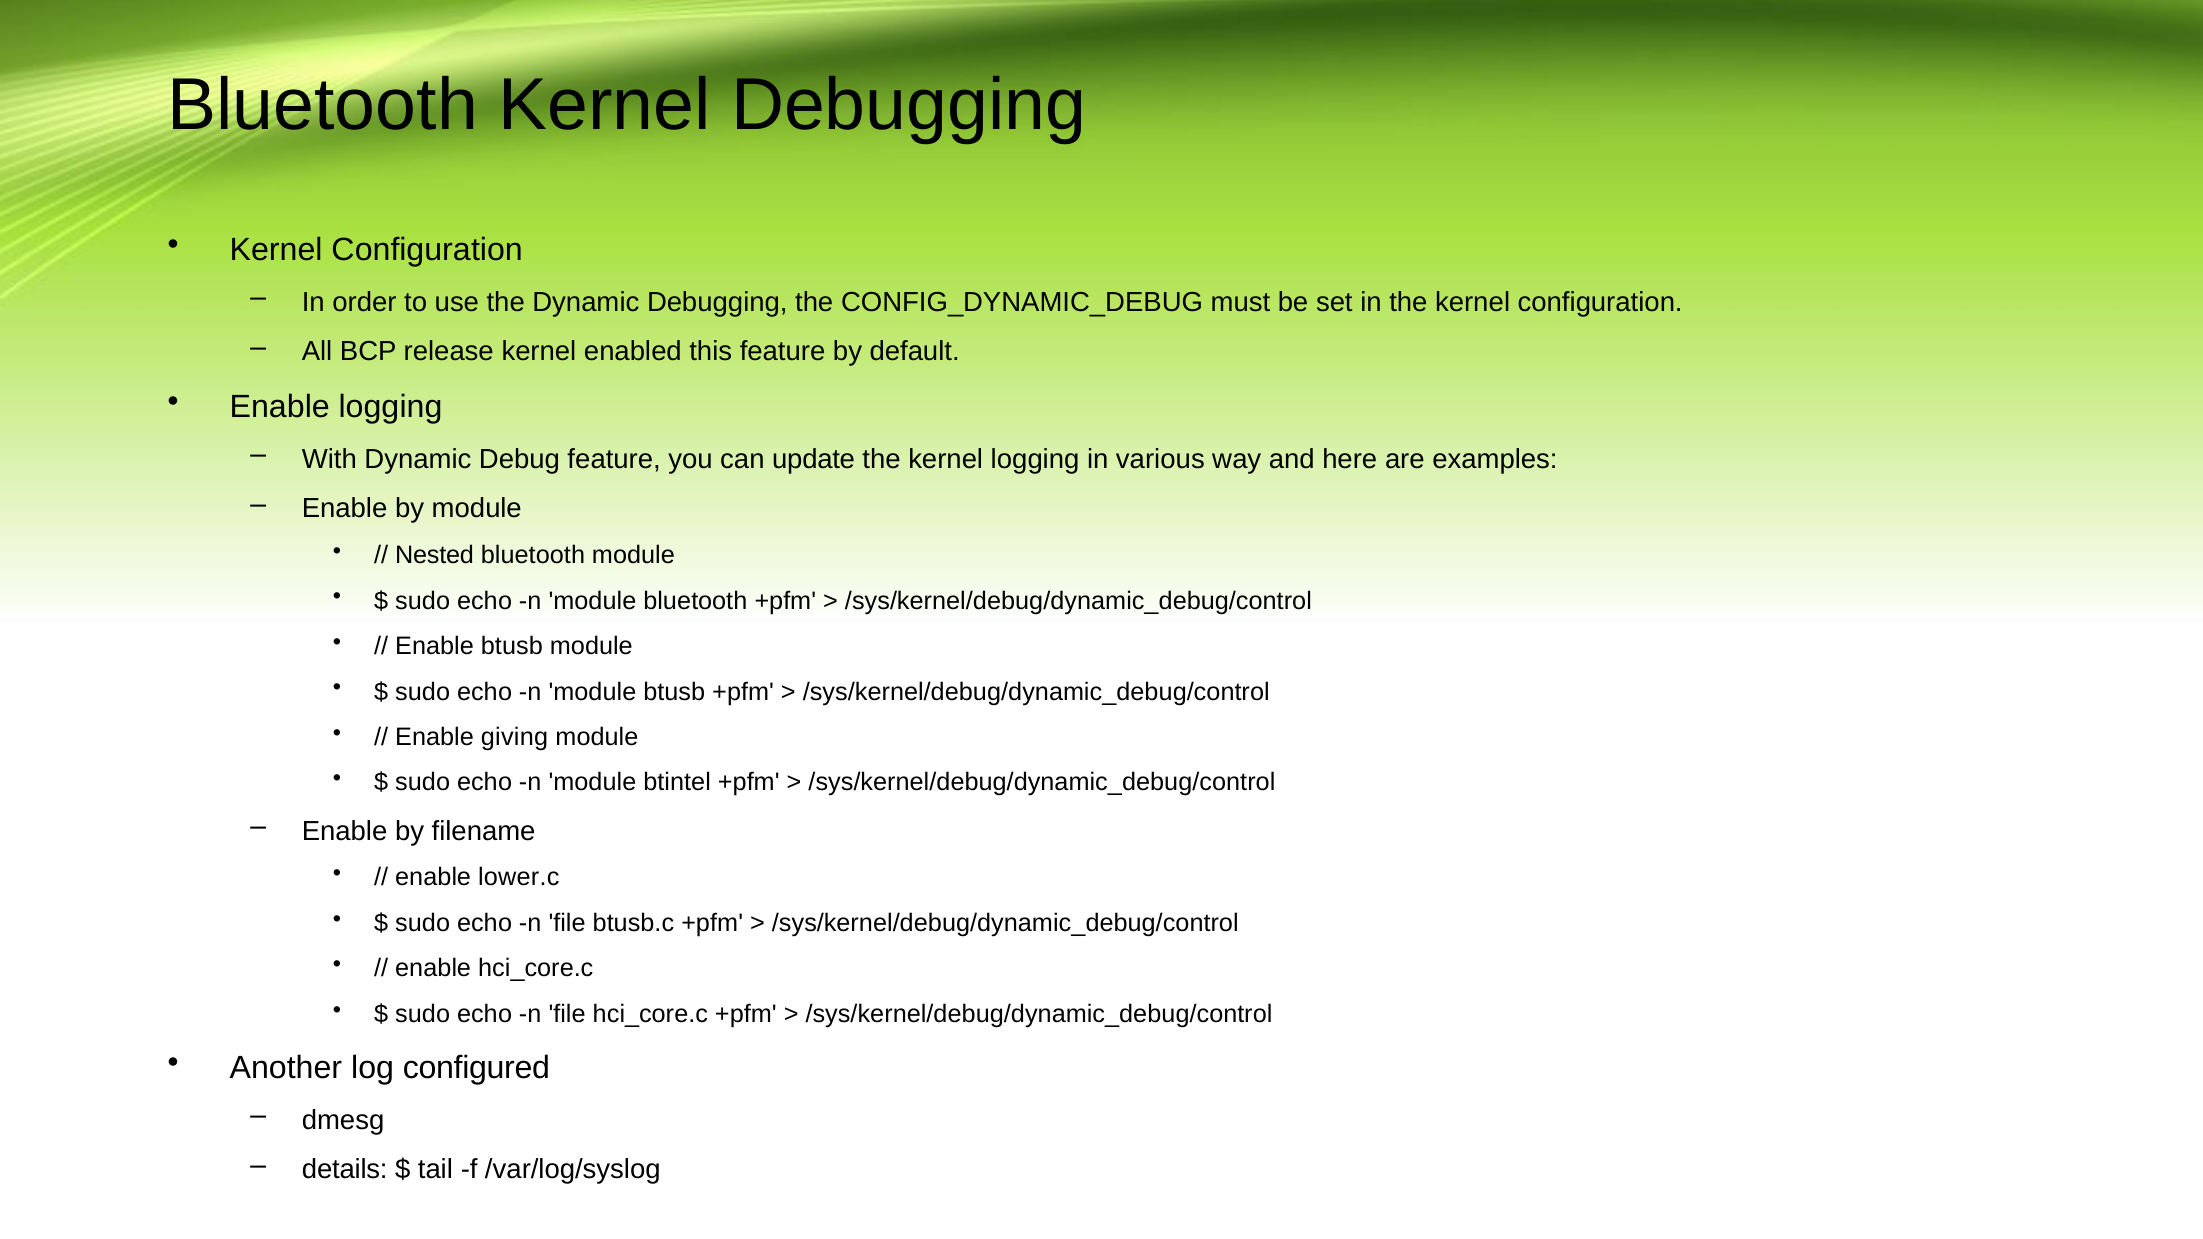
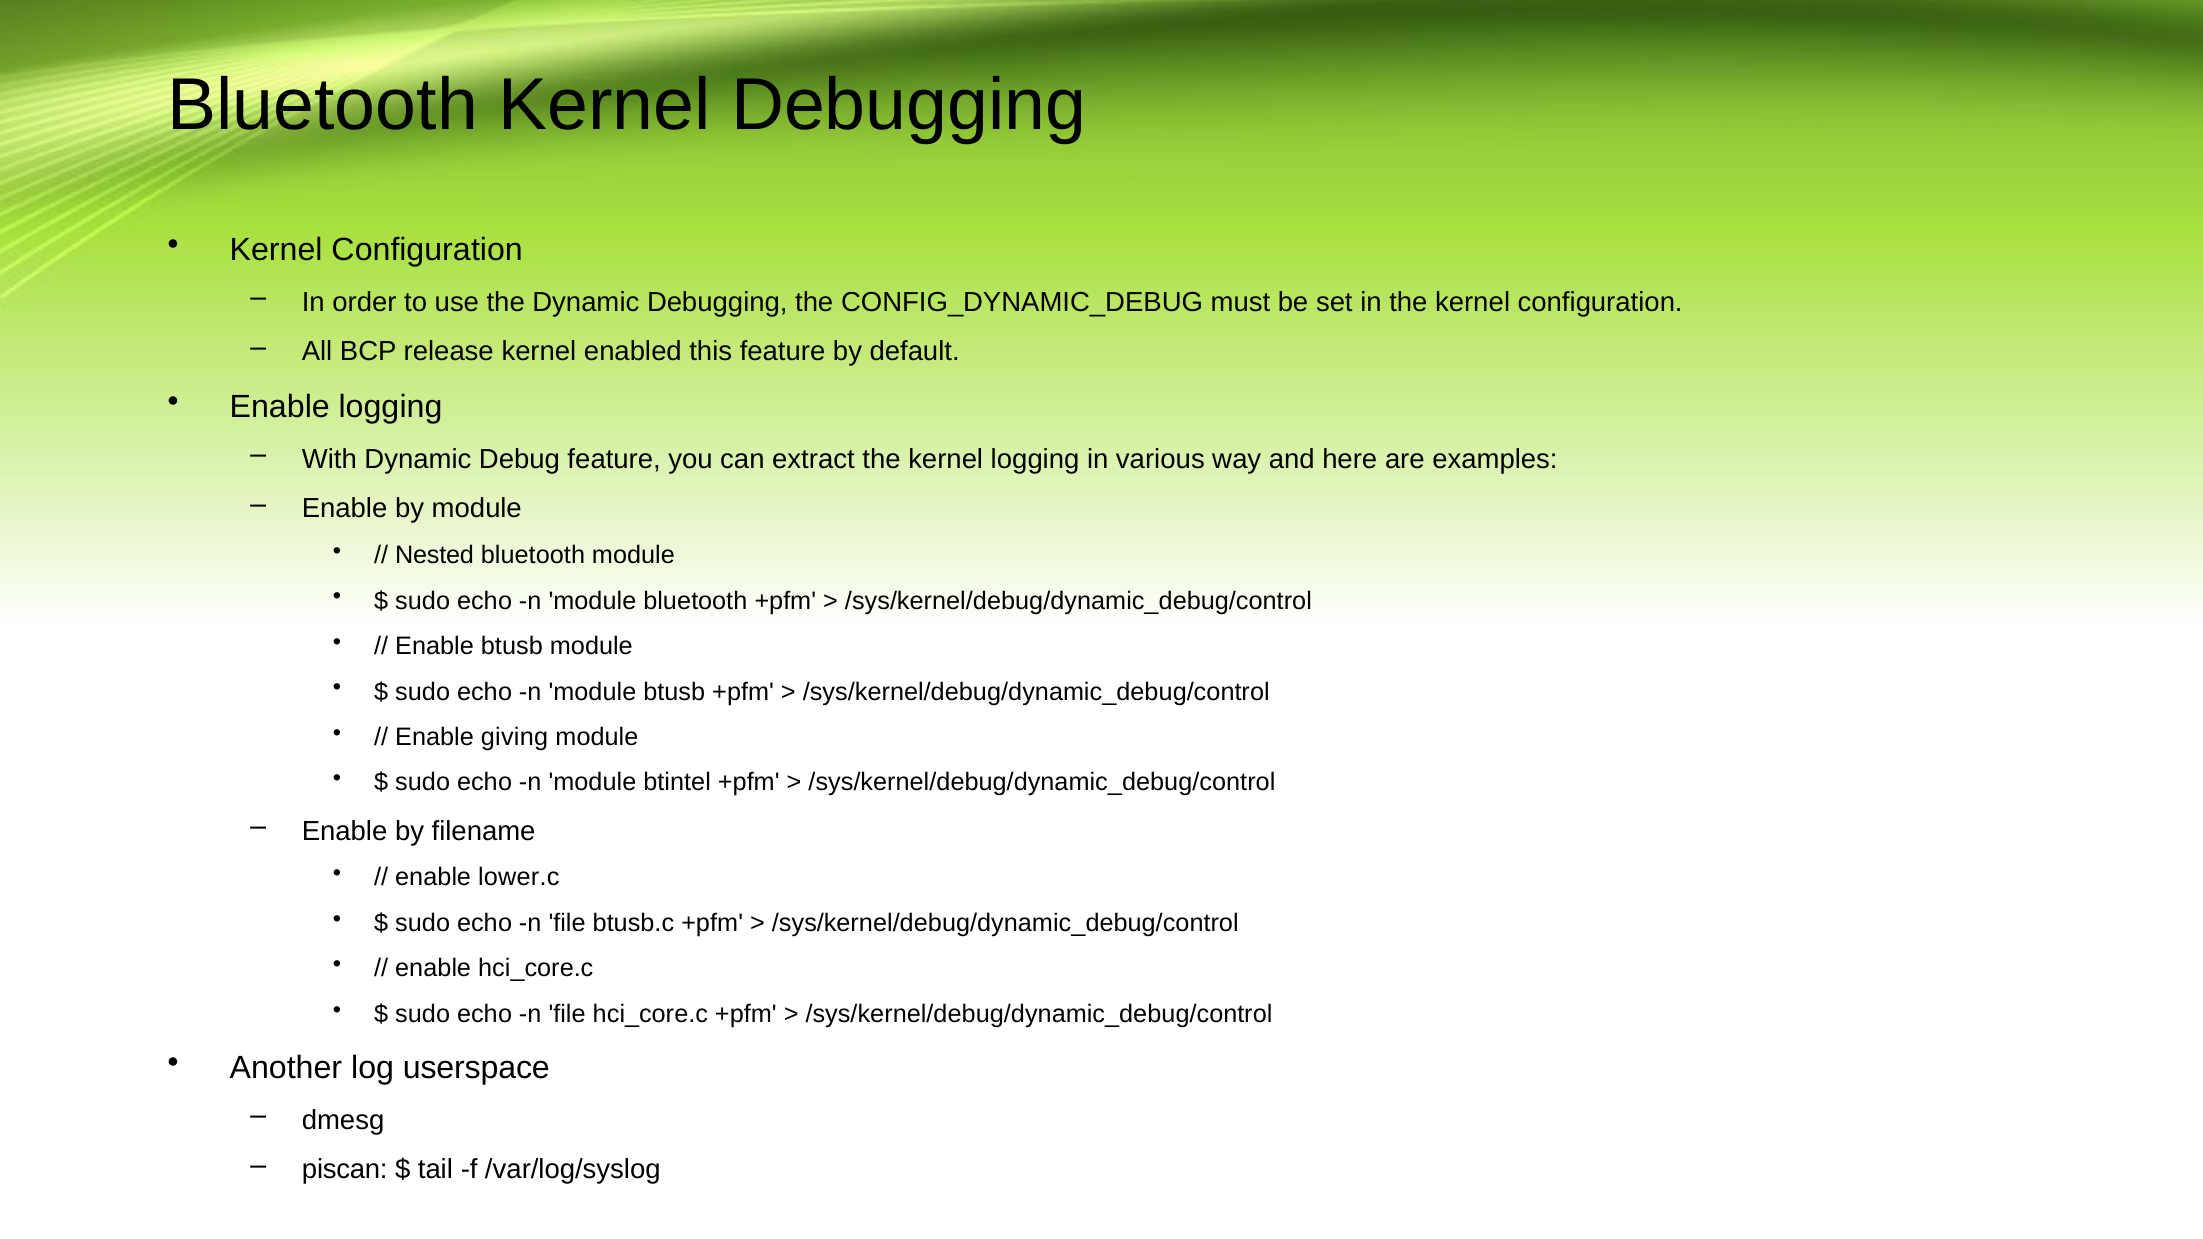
update: update -> extract (813, 459)
configured: configured -> userspace (476, 1068)
details: details -> piscan (345, 1170)
